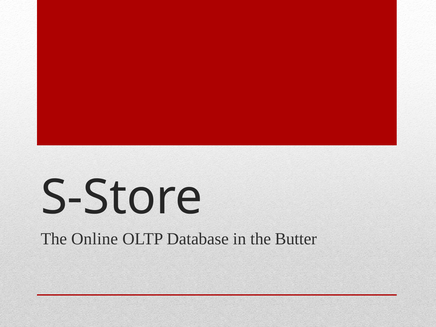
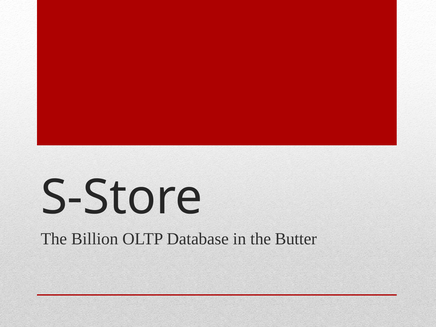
Online: Online -> Billion (95, 239)
